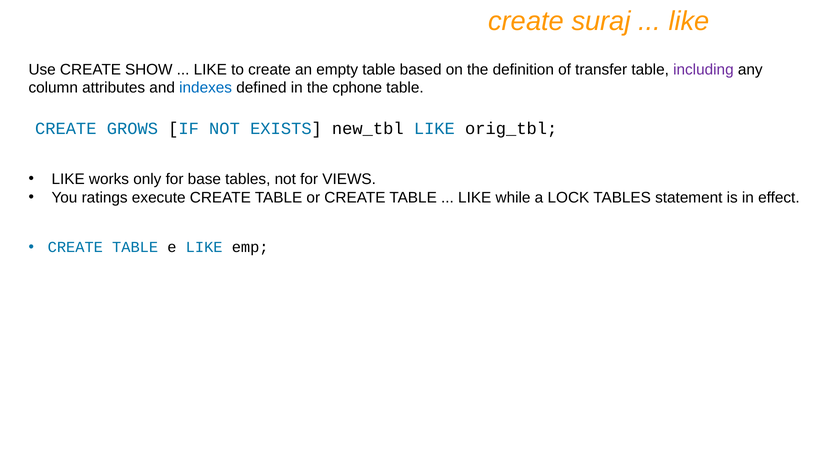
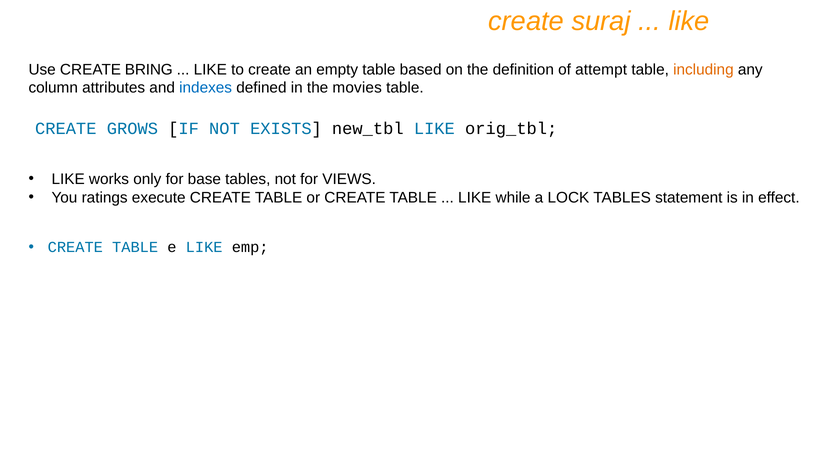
SHOW: SHOW -> BRING (149, 70)
transfer: transfer -> attempt (601, 70)
including colour: purple -> orange (703, 70)
cphone: cphone -> movies (357, 88)
